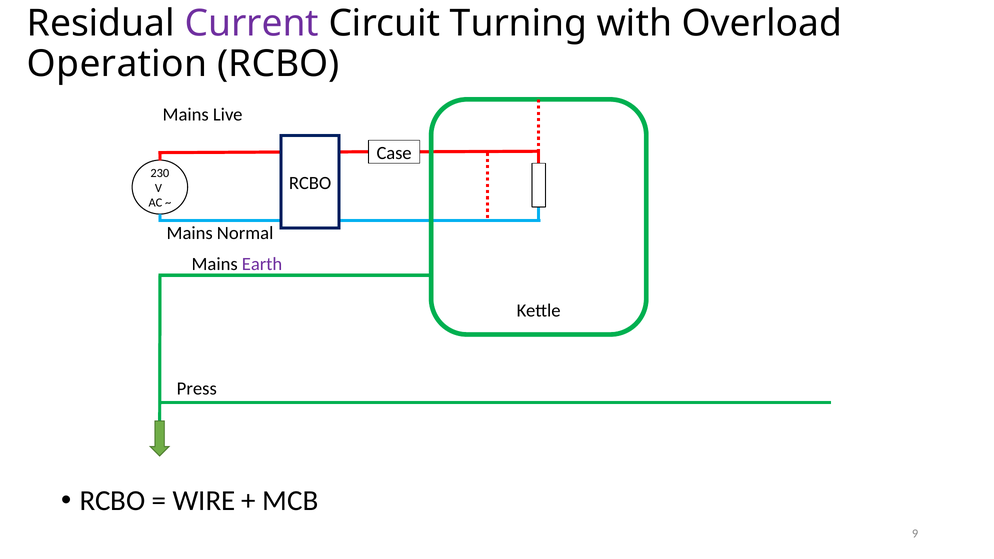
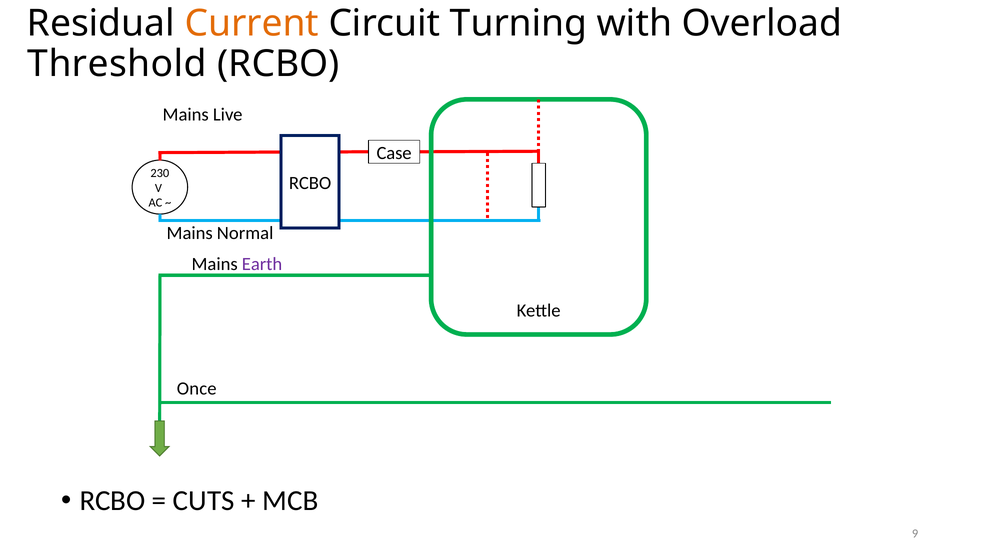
Current colour: purple -> orange (252, 24)
Operation: Operation -> Threshold (117, 64)
Press: Press -> Once (197, 388)
WIRE: WIRE -> CUTS (204, 501)
